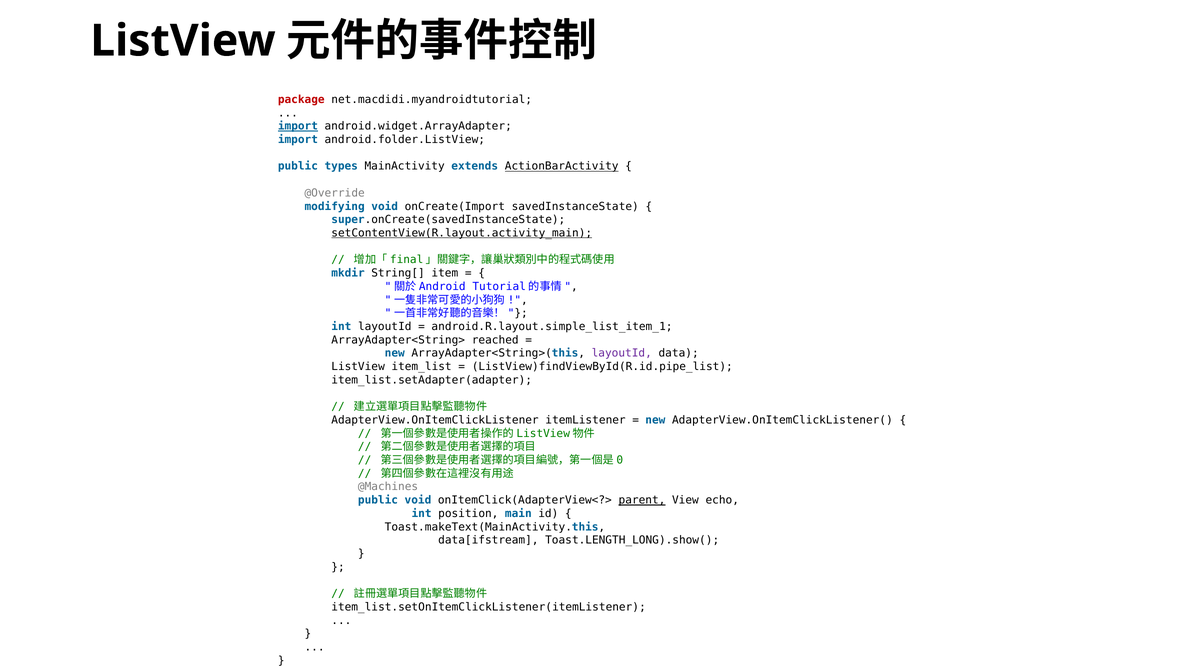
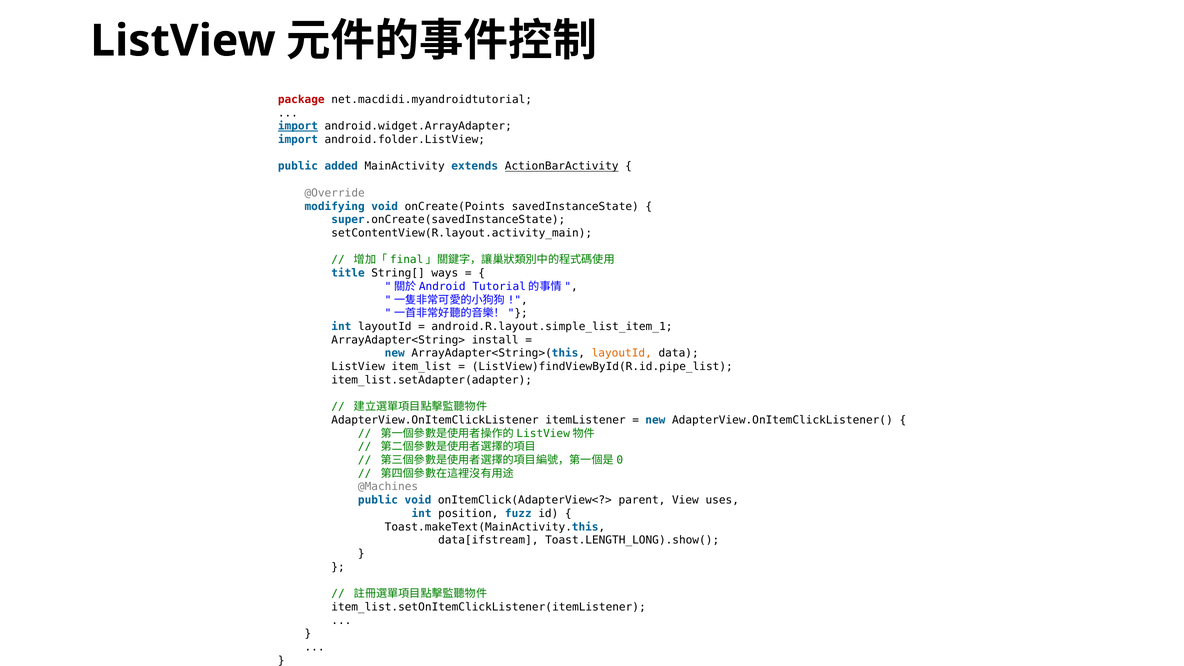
types: types -> added (341, 166)
onCreate(Import: onCreate(Import -> onCreate(Points (455, 206)
setContentView(R.layout.activity_main underline: present -> none (462, 233)
mkdir: mkdir -> title (348, 273)
item: item -> ways (445, 273)
reached: reached -> install (495, 340)
layoutId colour: purple -> orange (622, 353)
parent underline: present -> none (642, 500)
echo: echo -> uses (722, 500)
main: main -> fuzz (518, 514)
